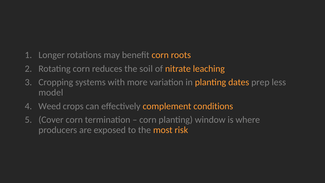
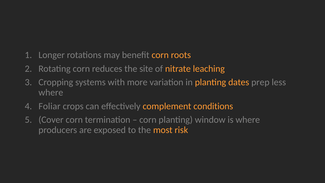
soil: soil -> site (146, 69)
model: model -> where (51, 92)
Weed: Weed -> Foliar (50, 106)
